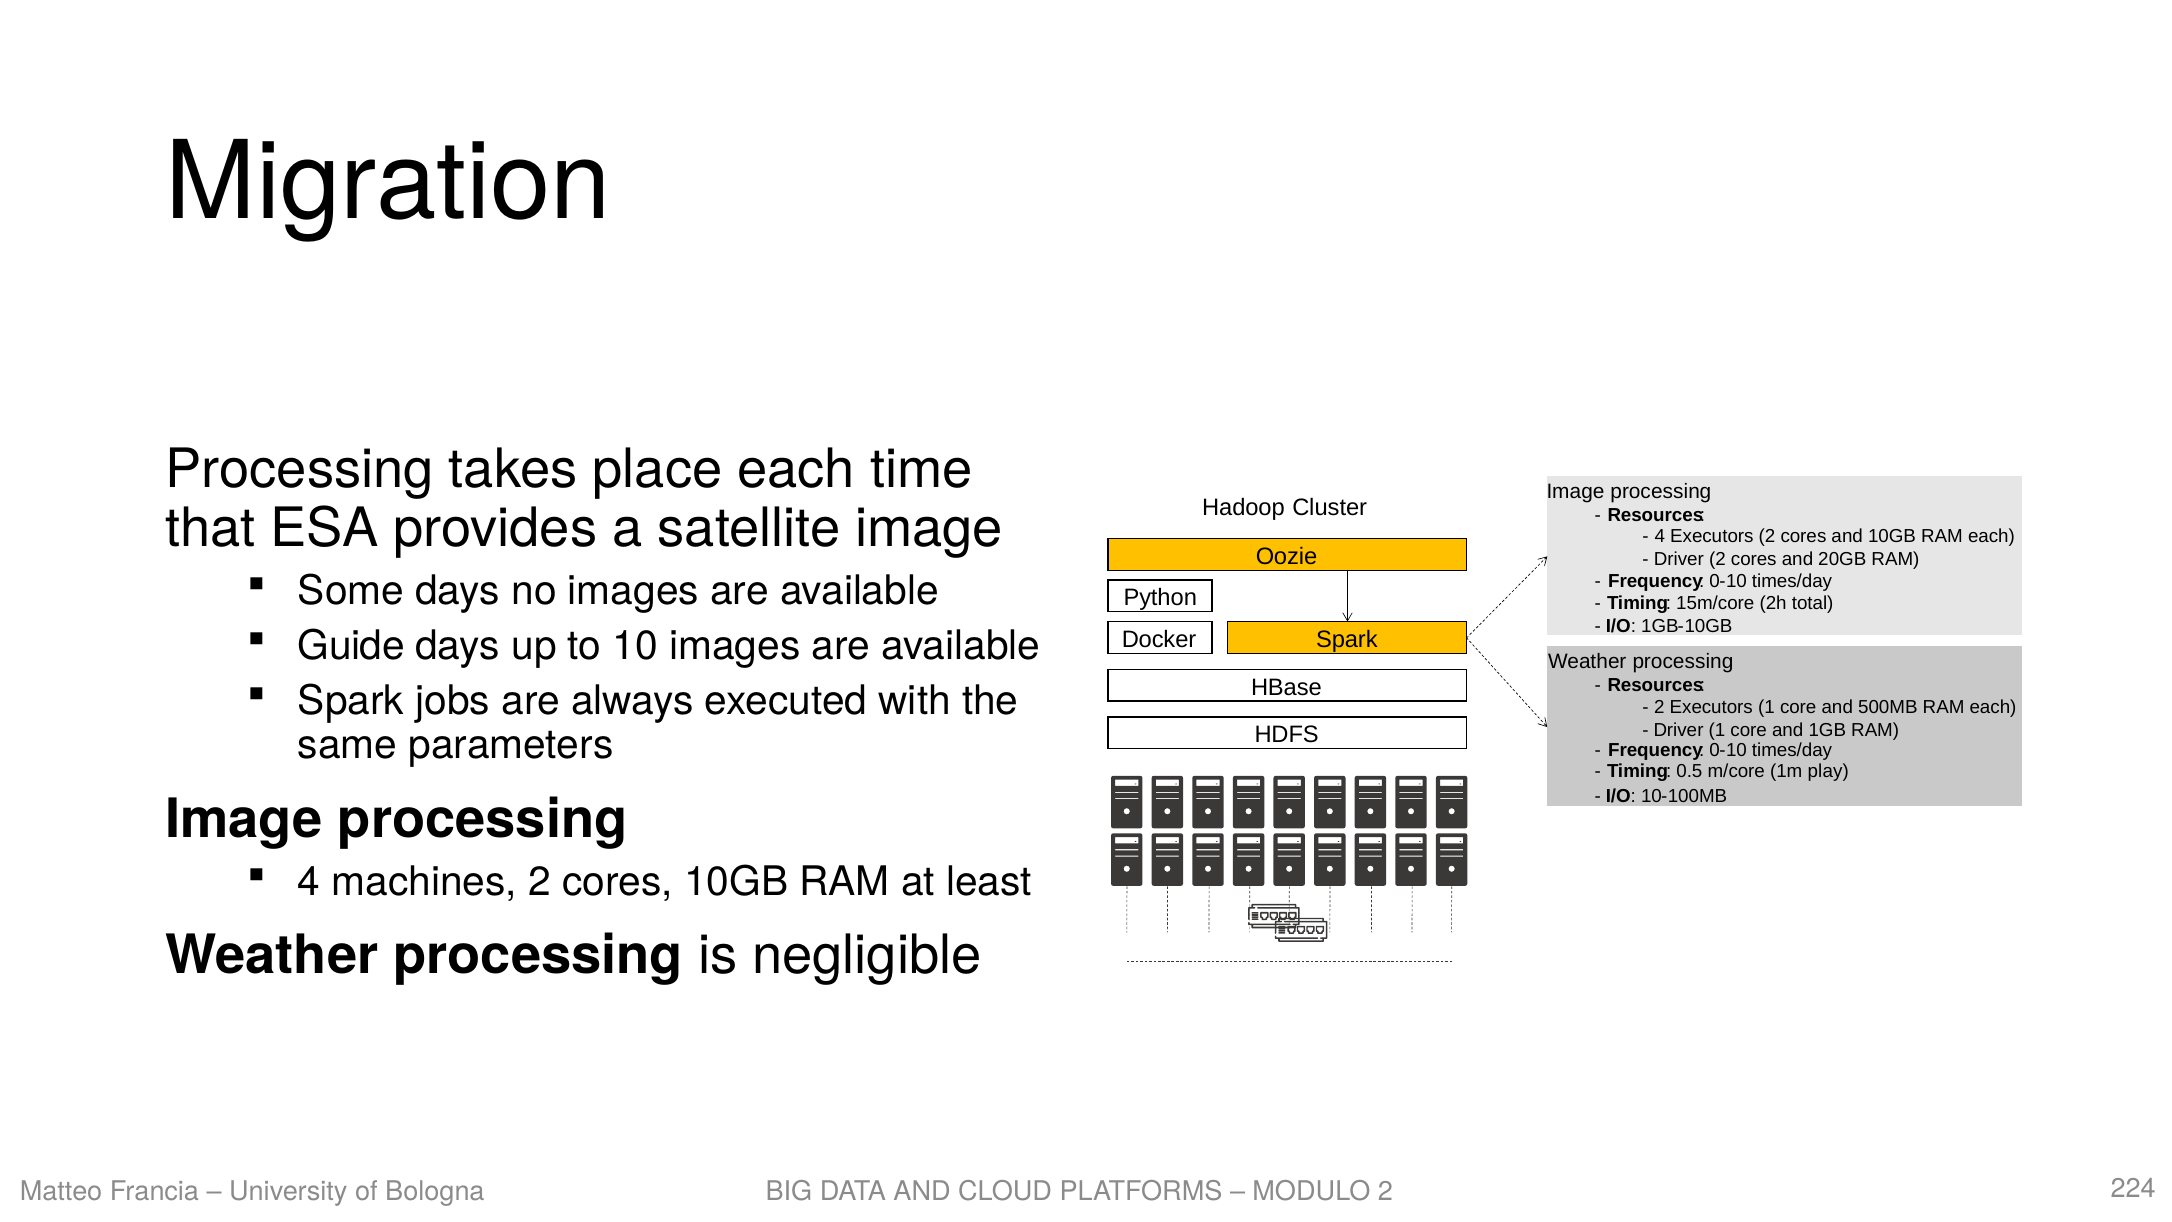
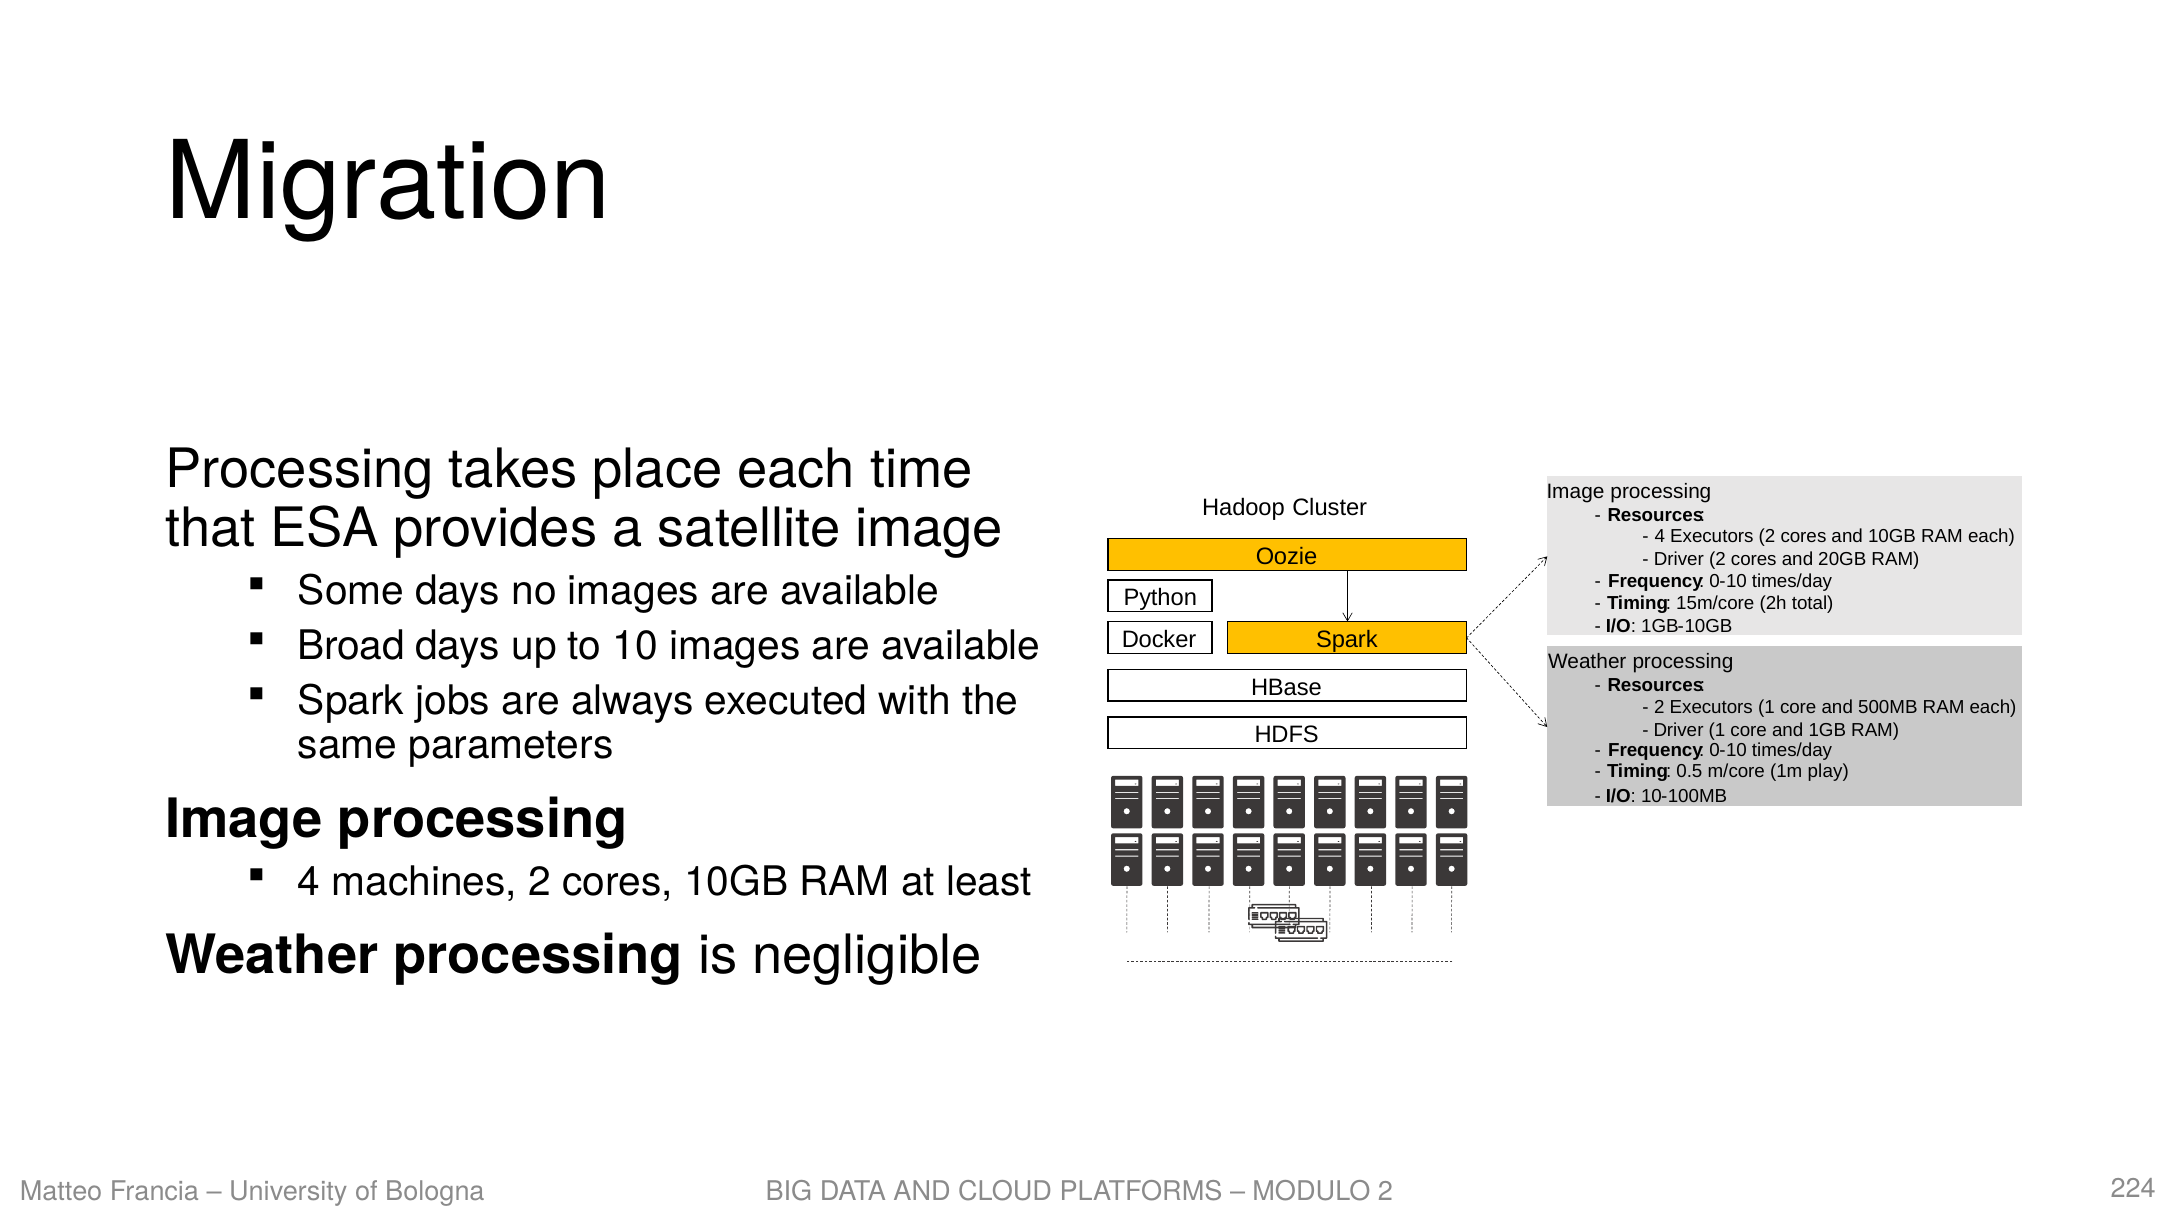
Guide: Guide -> Broad (351, 646)
